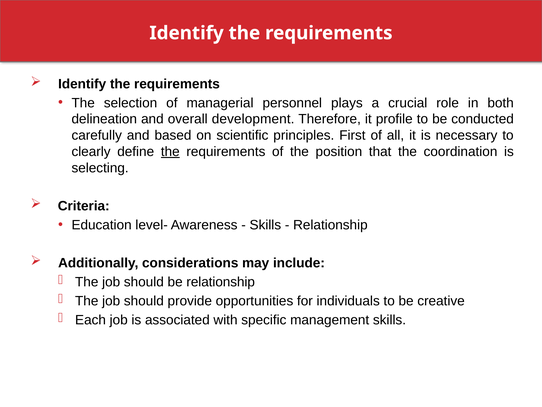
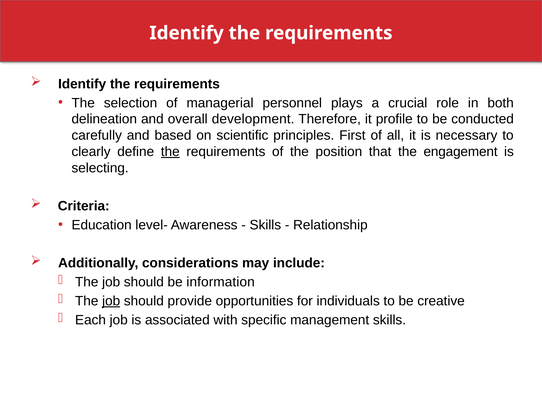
coordination: coordination -> engagement (461, 152)
be relationship: relationship -> information (221, 282)
job underline: none -> present (111, 301)
